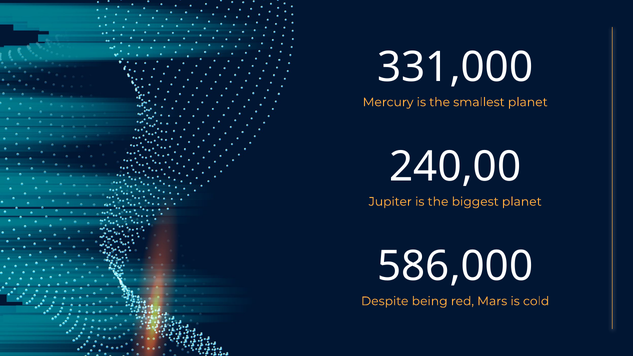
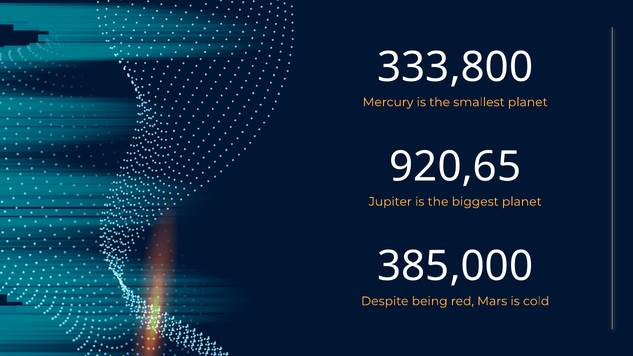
331,000: 331,000 -> 333,800 (455, 67)
240,00: 240,00 -> 920,65 (455, 167)
586,000: 586,000 -> 385,000 (455, 266)
